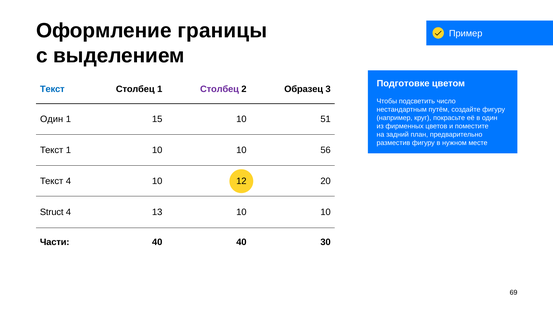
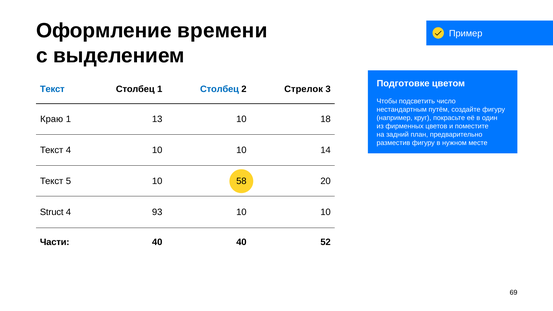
границы: границы -> времени (222, 31)
Столбец colour: purple -> blue (219, 89)
Образец: Образец -> Стрелок (304, 89)
Один: Один -> Краю (52, 119)
15: 15 -> 13 (157, 119)
51: 51 -> 18 (326, 119)
Текст 1: 1 -> 4 (68, 150)
56: 56 -> 14 (326, 150)
Текст 4: 4 -> 5 (68, 181)
12: 12 -> 58 (241, 181)
13: 13 -> 93 (157, 212)
30: 30 -> 52 (326, 242)
